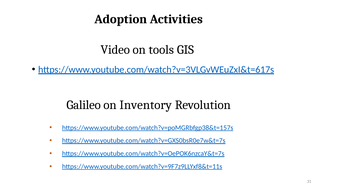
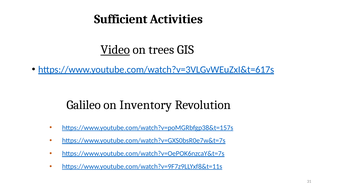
Adoption: Adoption -> Sufficient (121, 19)
Video underline: none -> present (115, 50)
tools: tools -> trees (161, 50)
